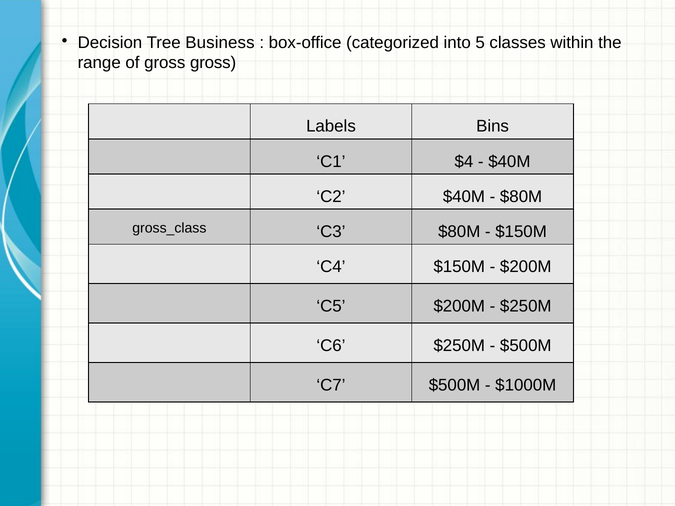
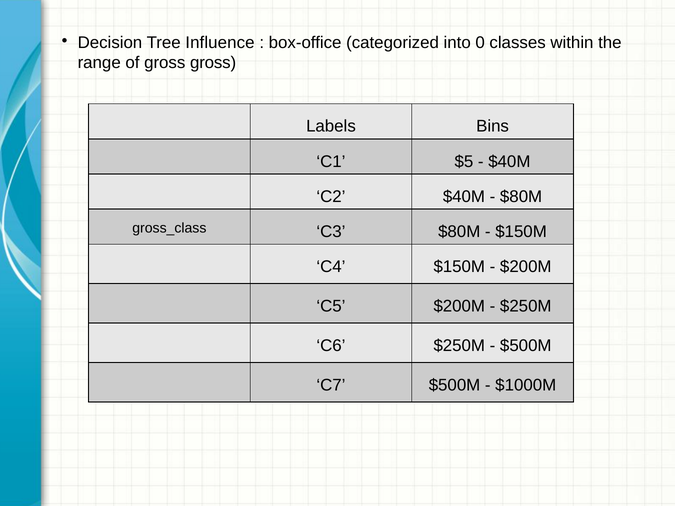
Business: Business -> Influence (220, 43)
5: 5 -> 0 (480, 43)
$4: $4 -> $5 (464, 162)
